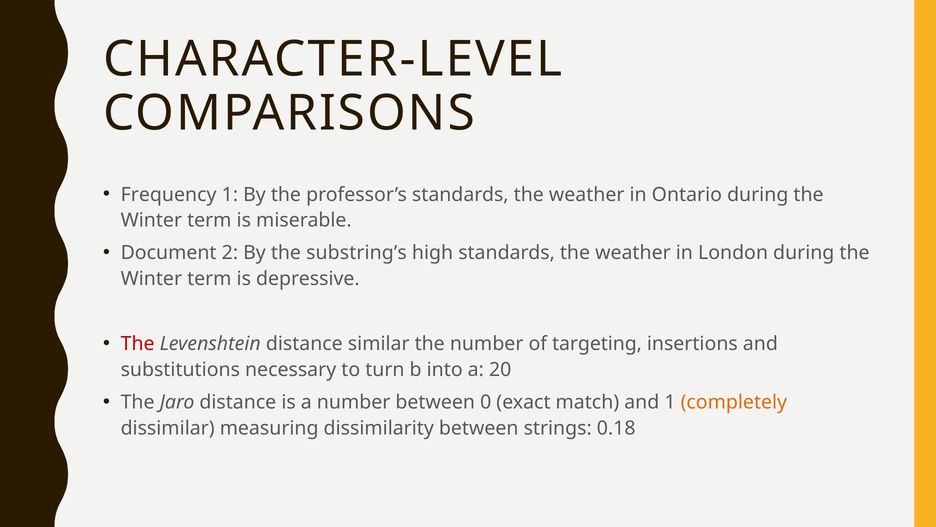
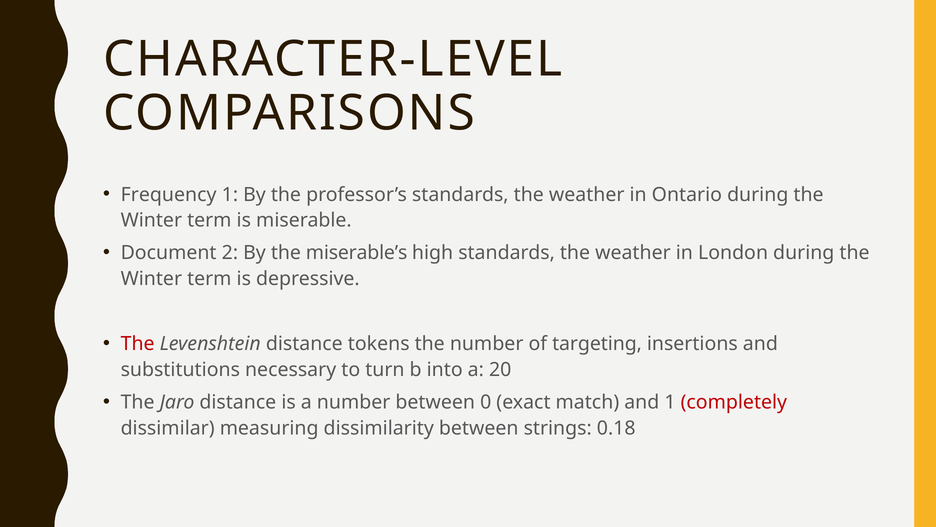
substring’s: substring’s -> miserable’s (357, 253)
similar: similar -> tokens (379, 344)
completely colour: orange -> red (734, 402)
